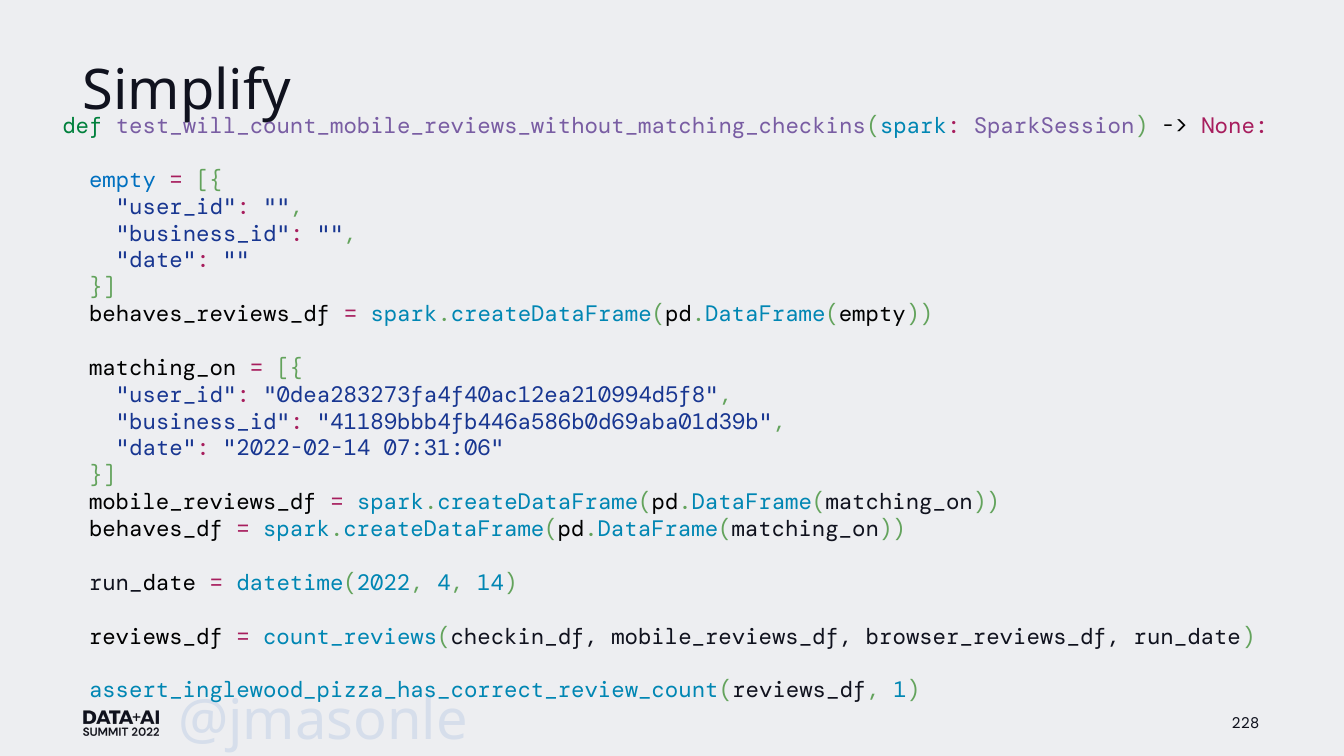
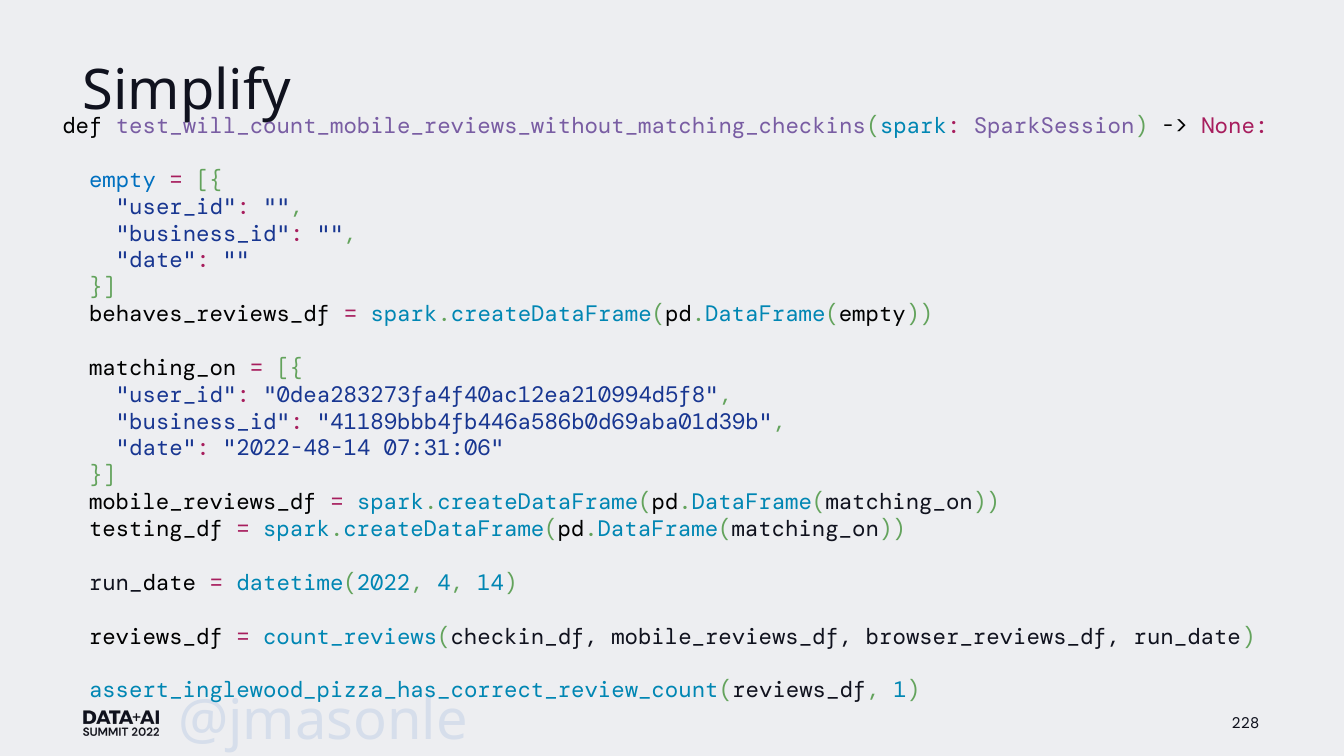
def colour: green -> black (82, 126)
2022-02-14: 2022-02-14 -> 2022-48-14 (297, 449)
behaves_df: behaves_df -> testing_df (156, 529)
